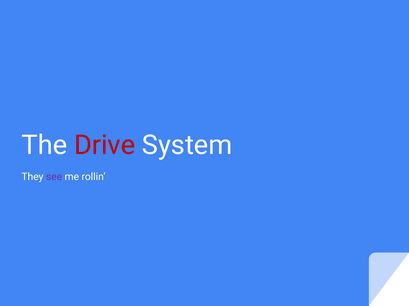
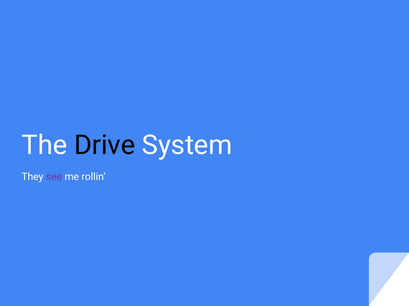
Drive colour: red -> black (105, 146)
